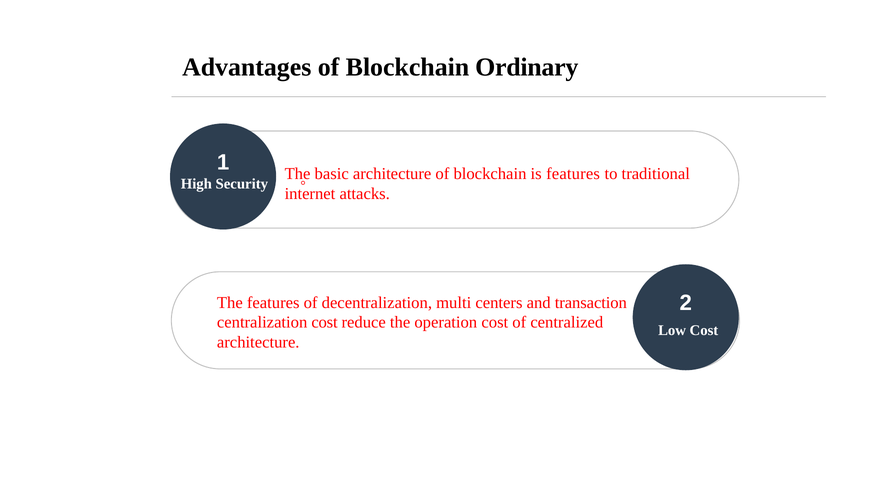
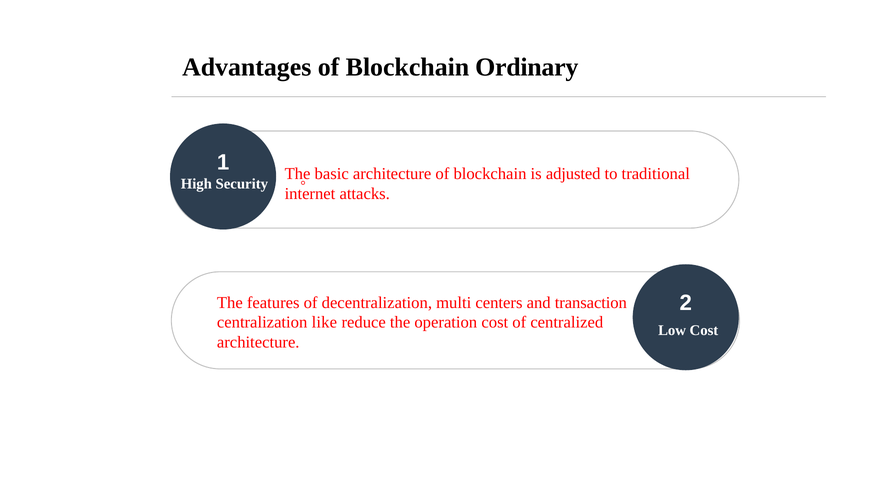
is features: features -> adjusted (573, 174)
centralization cost: cost -> like (324, 323)
